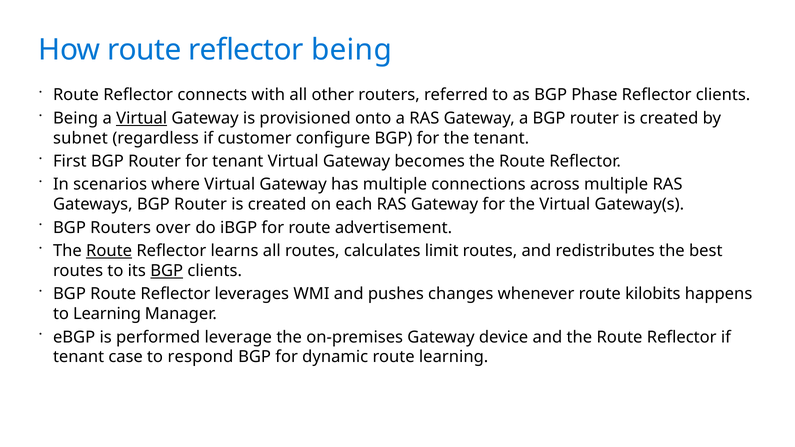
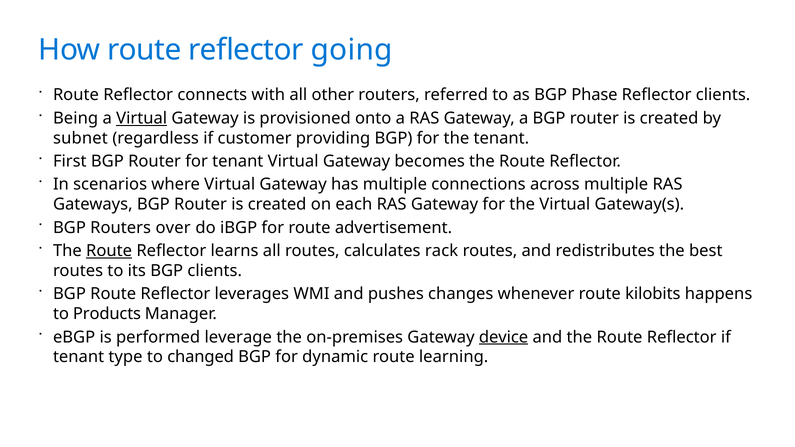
reflector being: being -> going (352, 50)
configure: configure -> providing (333, 138)
limit: limit -> rack (442, 251)
BGP underline: present -> none (167, 271)
to Learning: Learning -> Products (107, 314)
device underline: none -> present (504, 337)
case: case -> type (126, 357)
respond: respond -> changed (201, 357)
